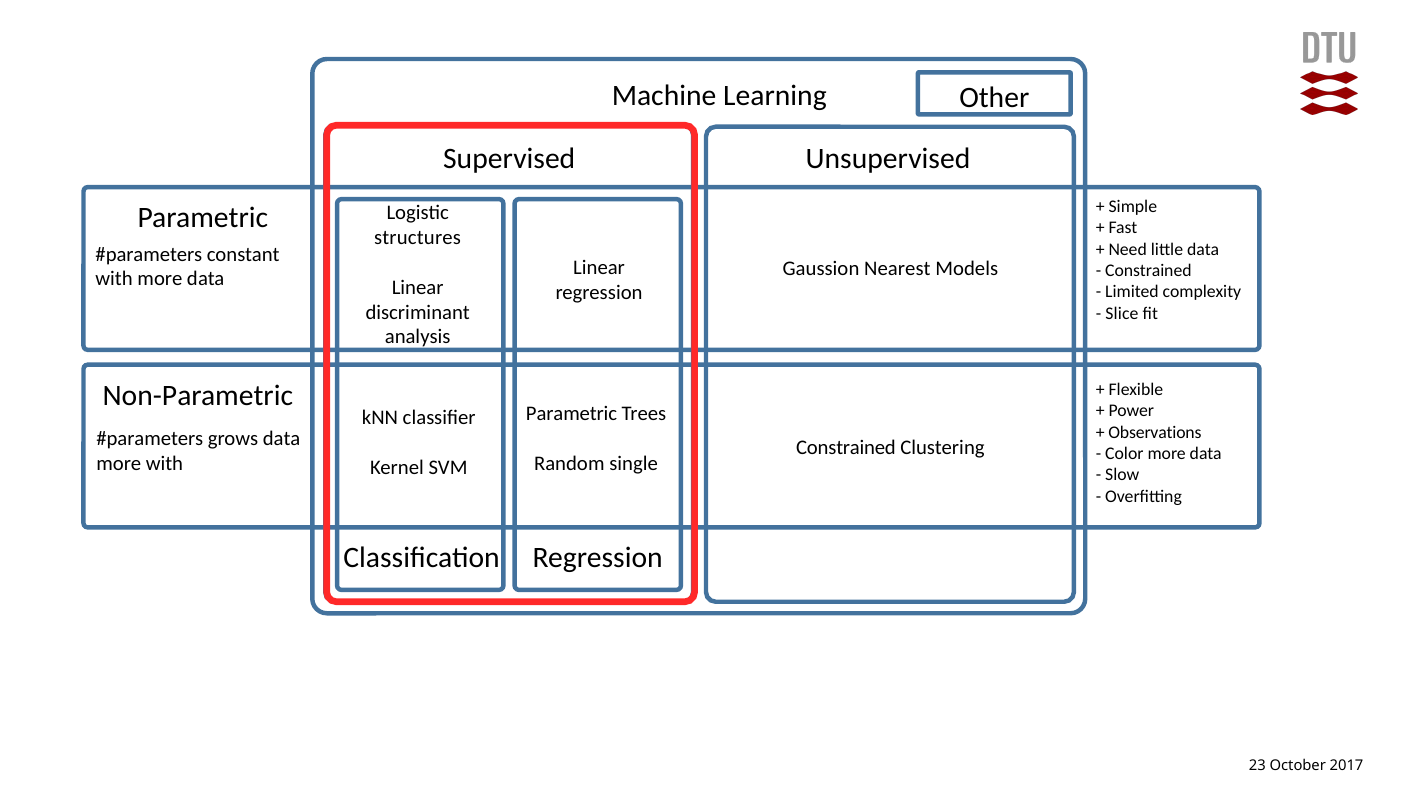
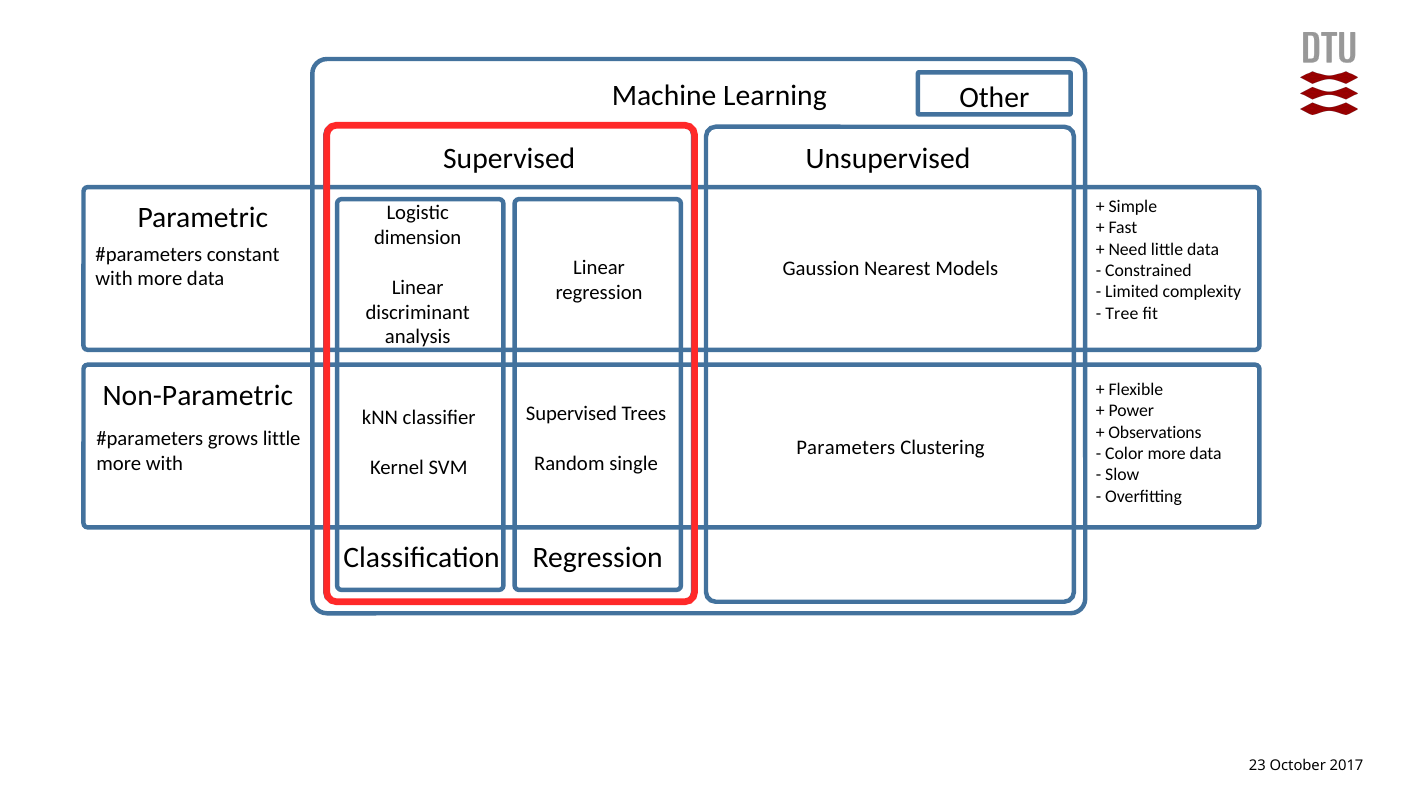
structures: structures -> dimension (418, 238)
Slice: Slice -> Tree (1122, 313)
Parametric: Parametric -> Supervised (572, 414)
grows data: data -> little (282, 438)
Constrained: Constrained -> Parameters (846, 447)
